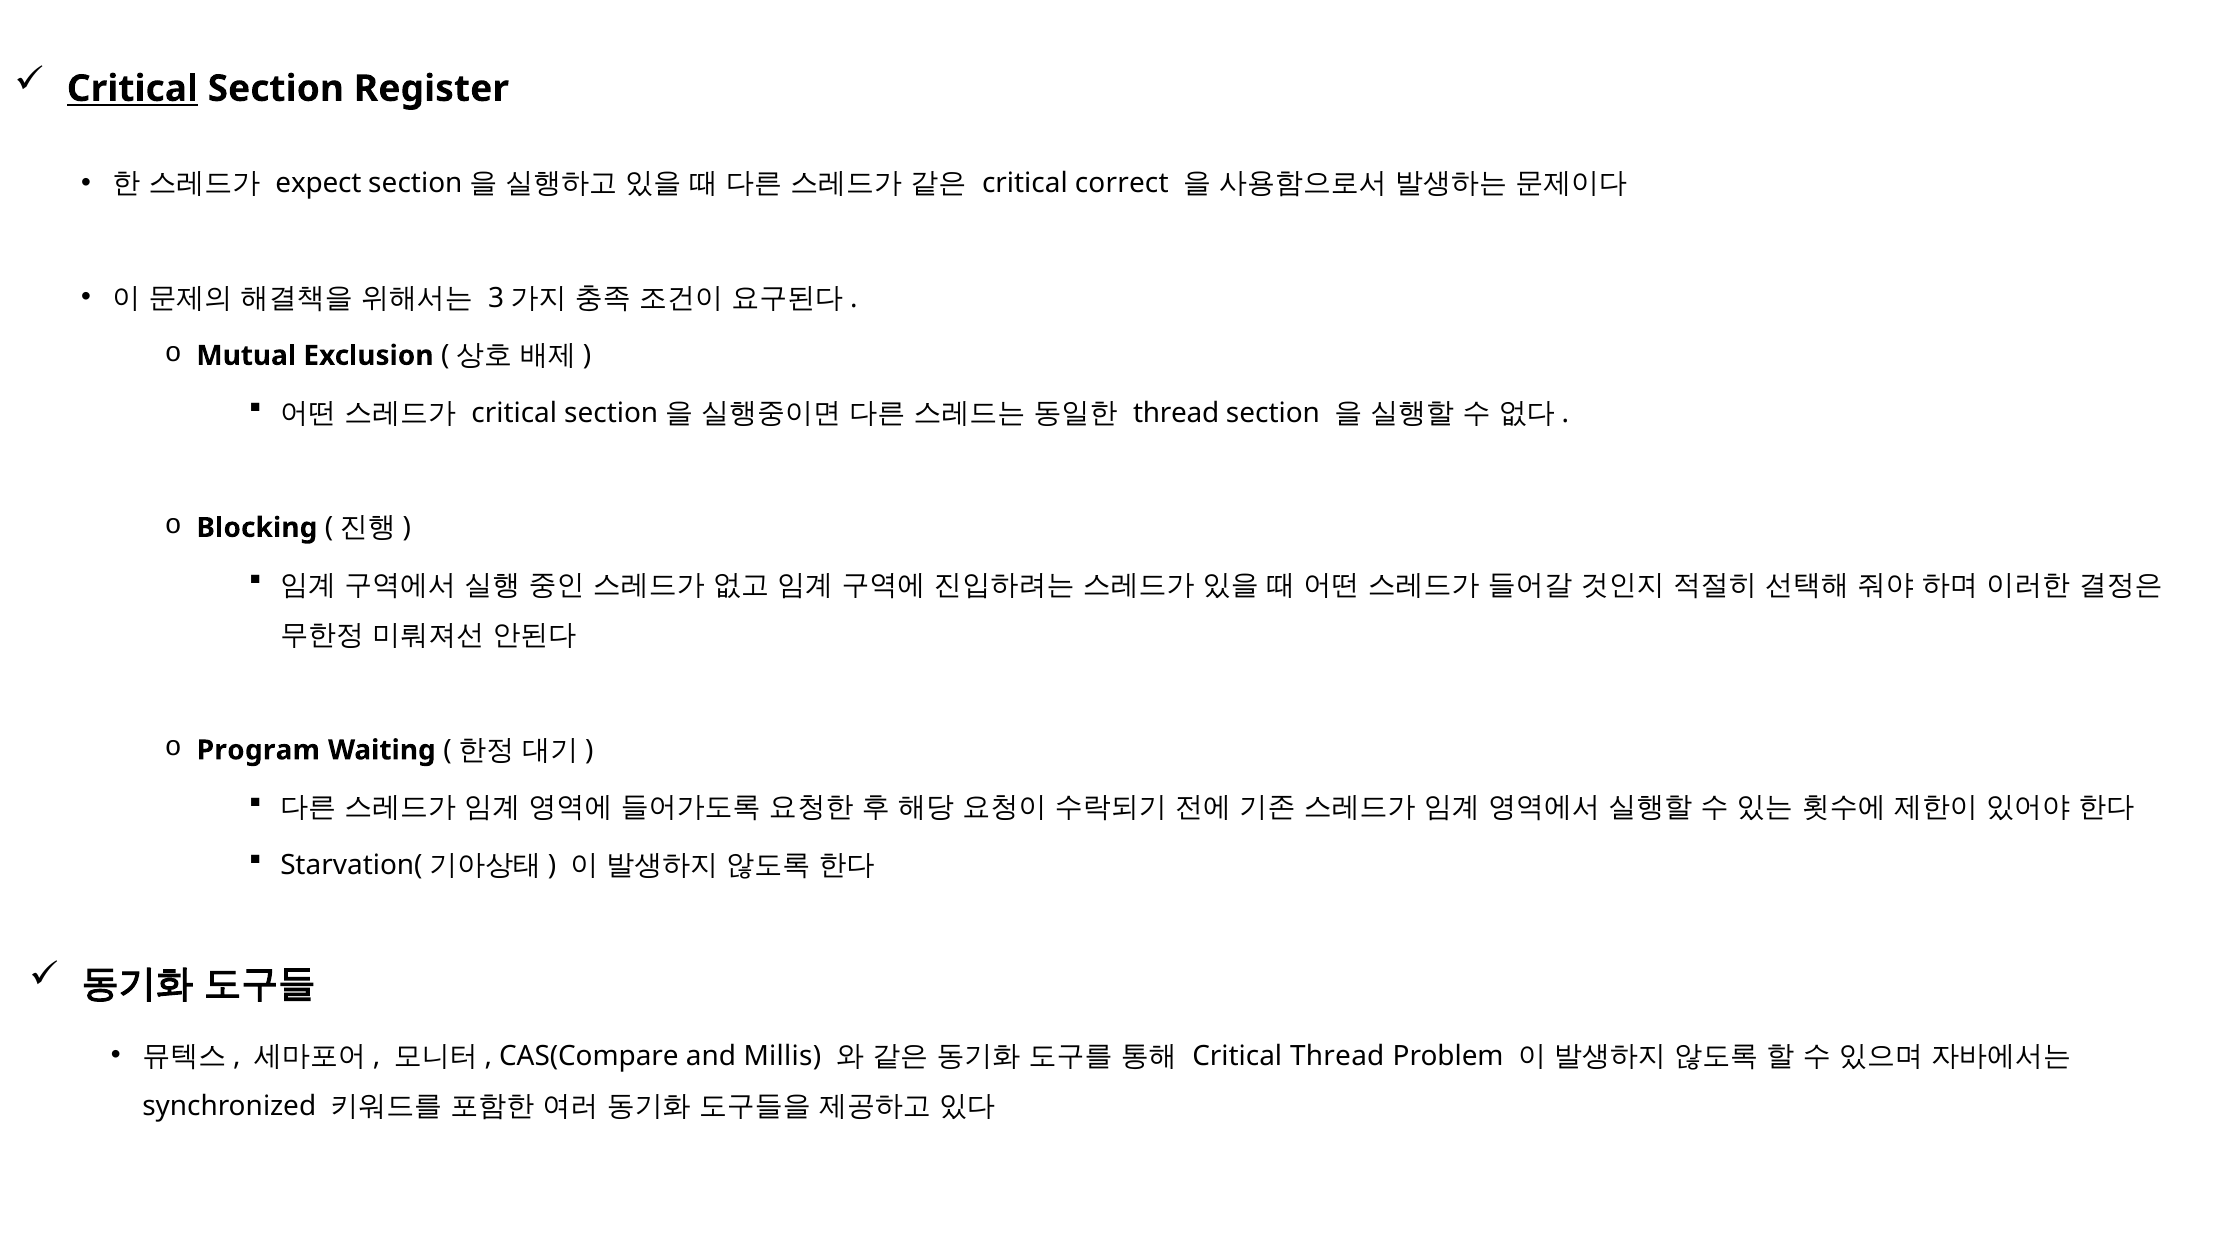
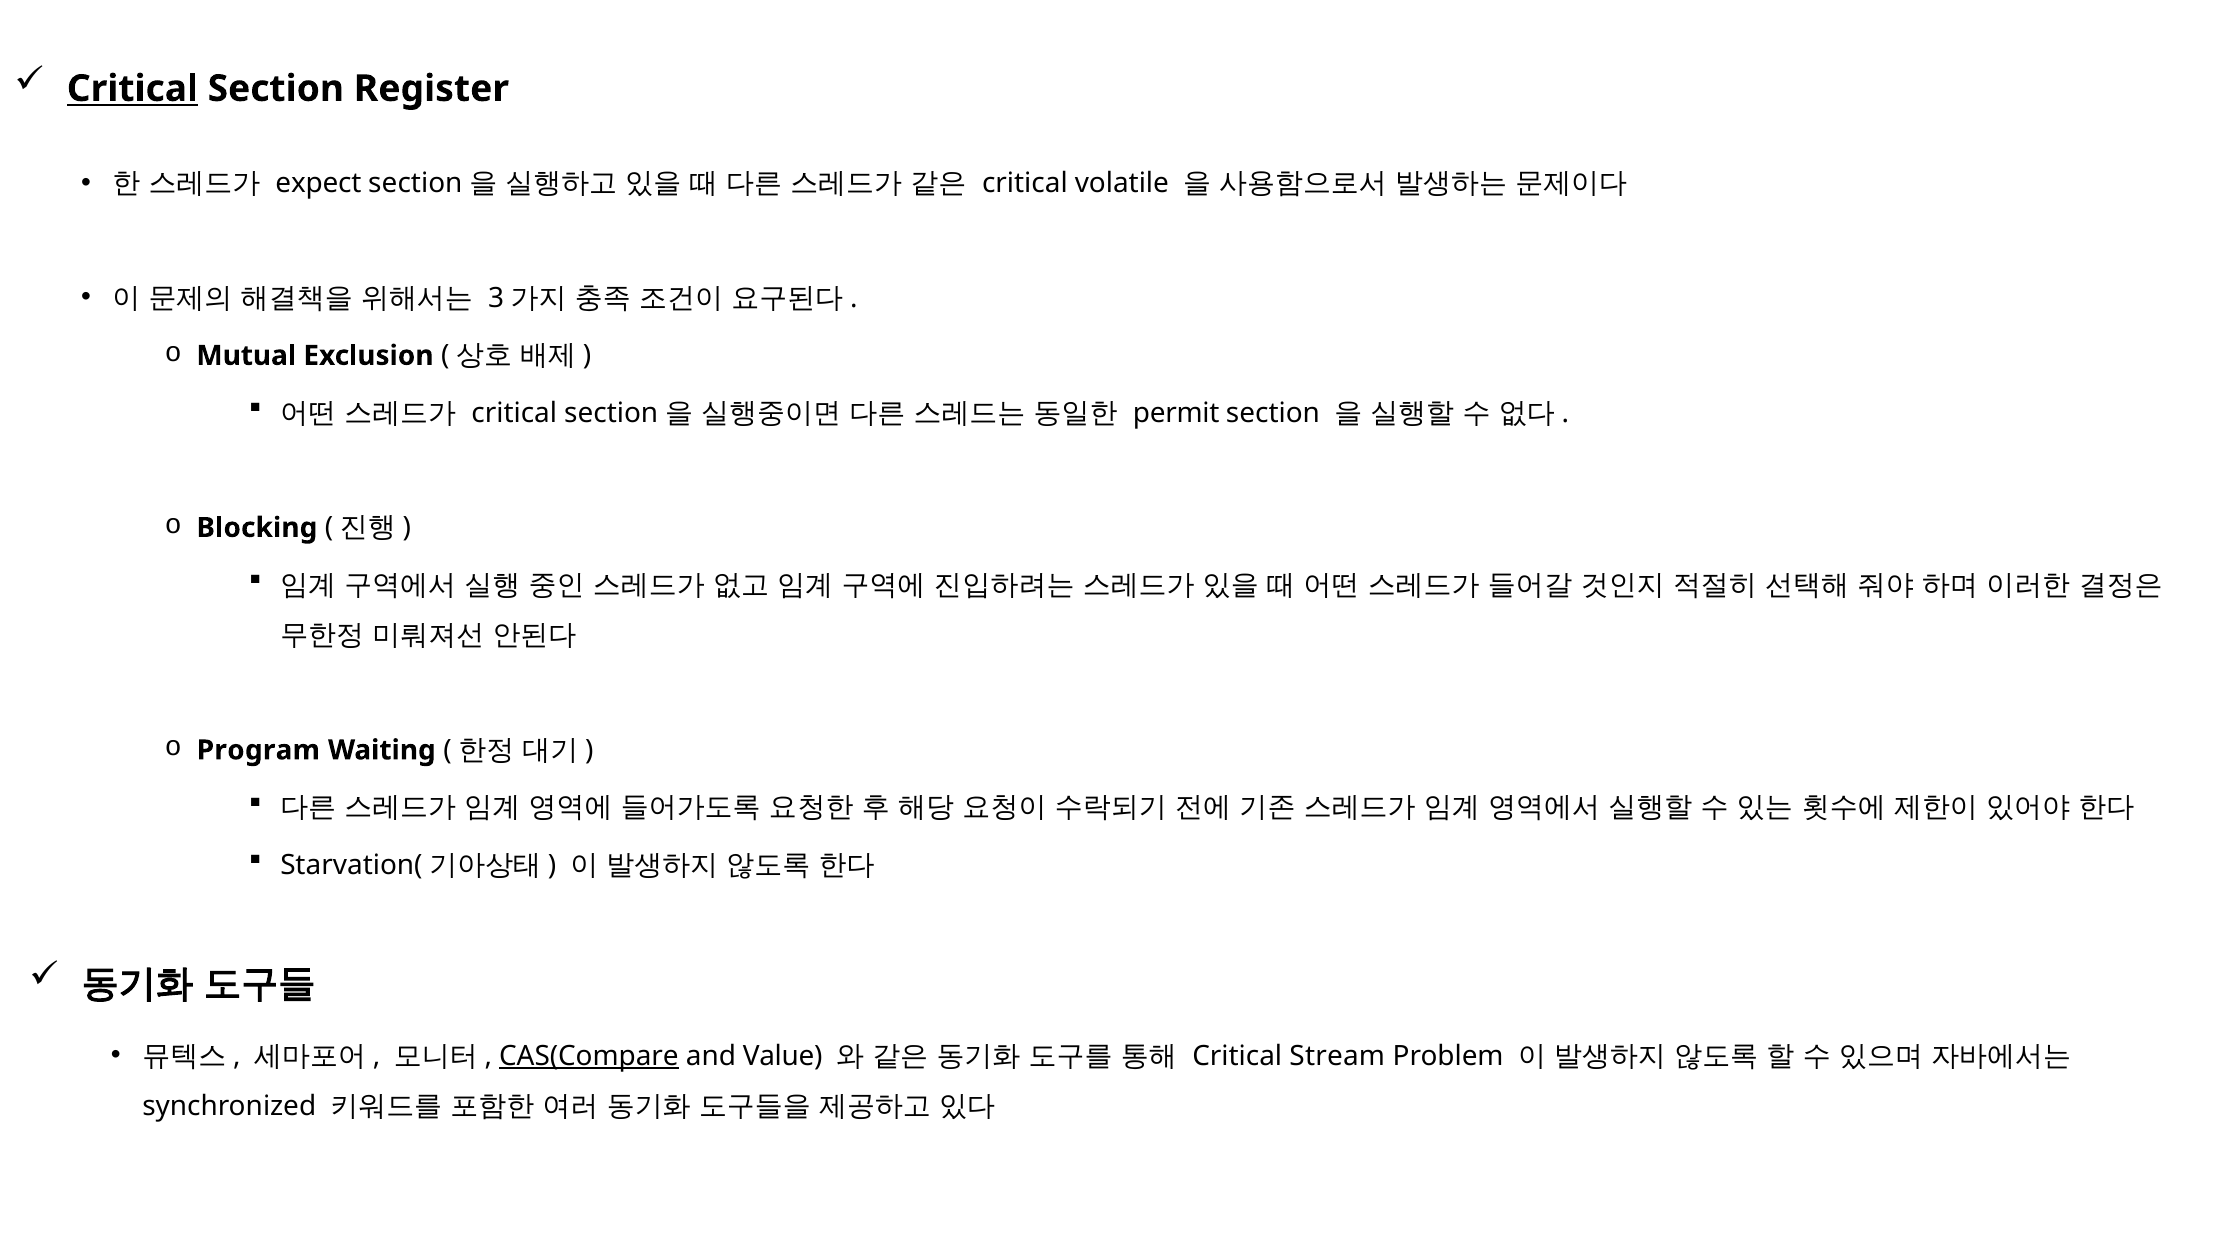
correct: correct -> volatile (1122, 184)
thread: thread -> permit (1176, 413)
CAS(Compare underline: none -> present (589, 1056)
Millis: Millis -> Value (783, 1056)
Critical Thread: Thread -> Stream (1337, 1056)
